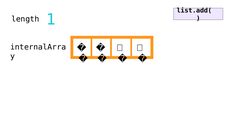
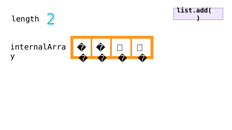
1: 1 -> 2 (51, 20)
